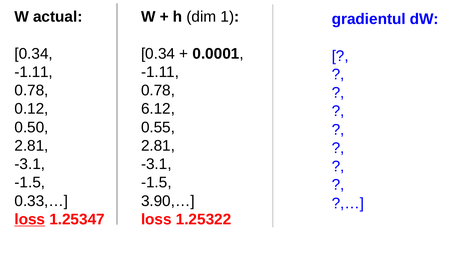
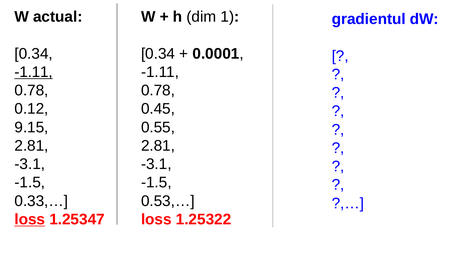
-1.11 underline: none -> present (34, 72)
6.12: 6.12 -> 0.45 (158, 109)
0.50: 0.50 -> 9.15 (32, 127)
3.90,…: 3.90,… -> 0.53,… (168, 201)
